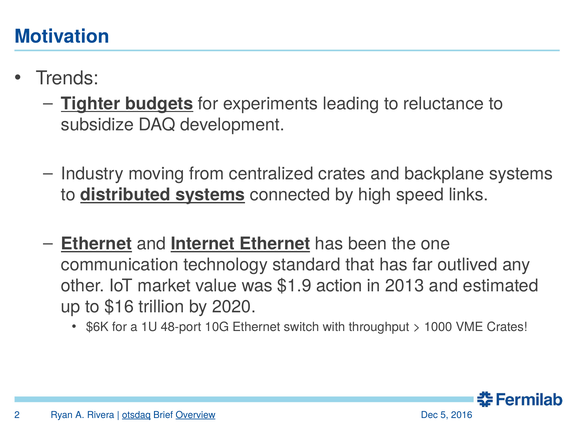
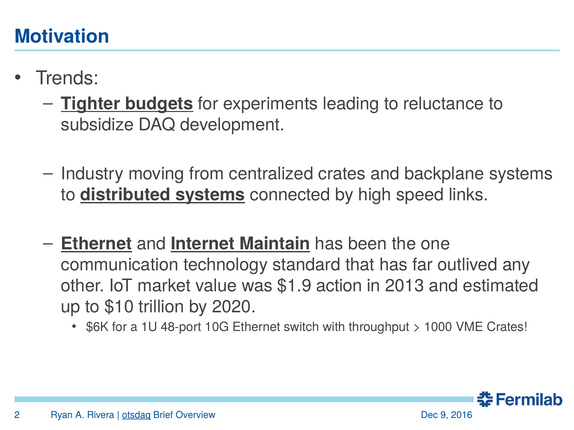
Internet Ethernet: Ethernet -> Maintain (275, 244)
$16: $16 -> $10 (119, 307)
Overview underline: present -> none (196, 415)
5: 5 -> 9 (444, 415)
